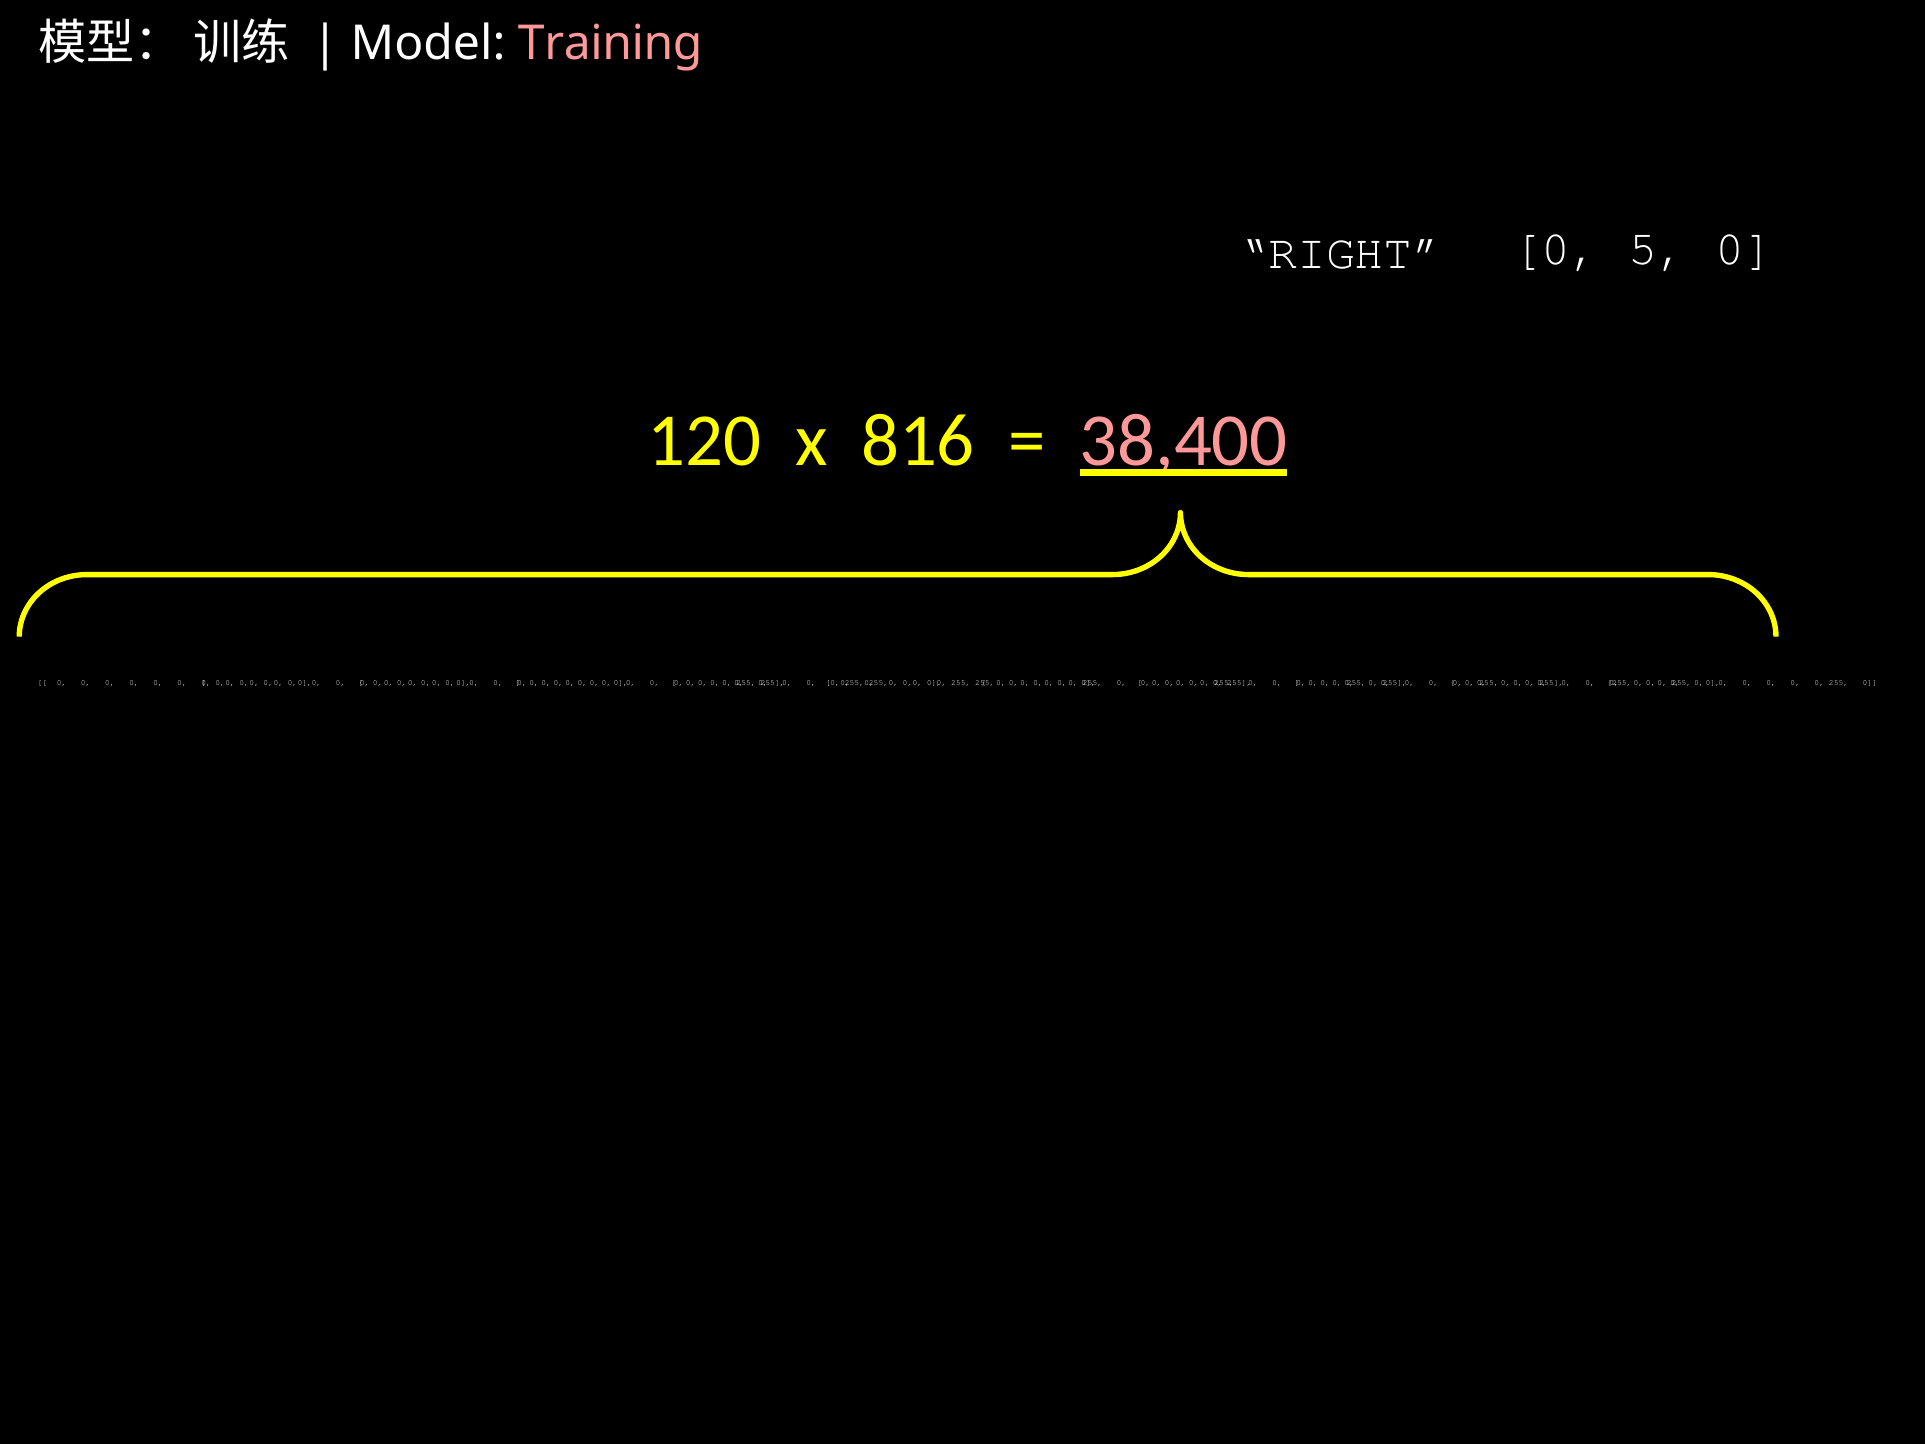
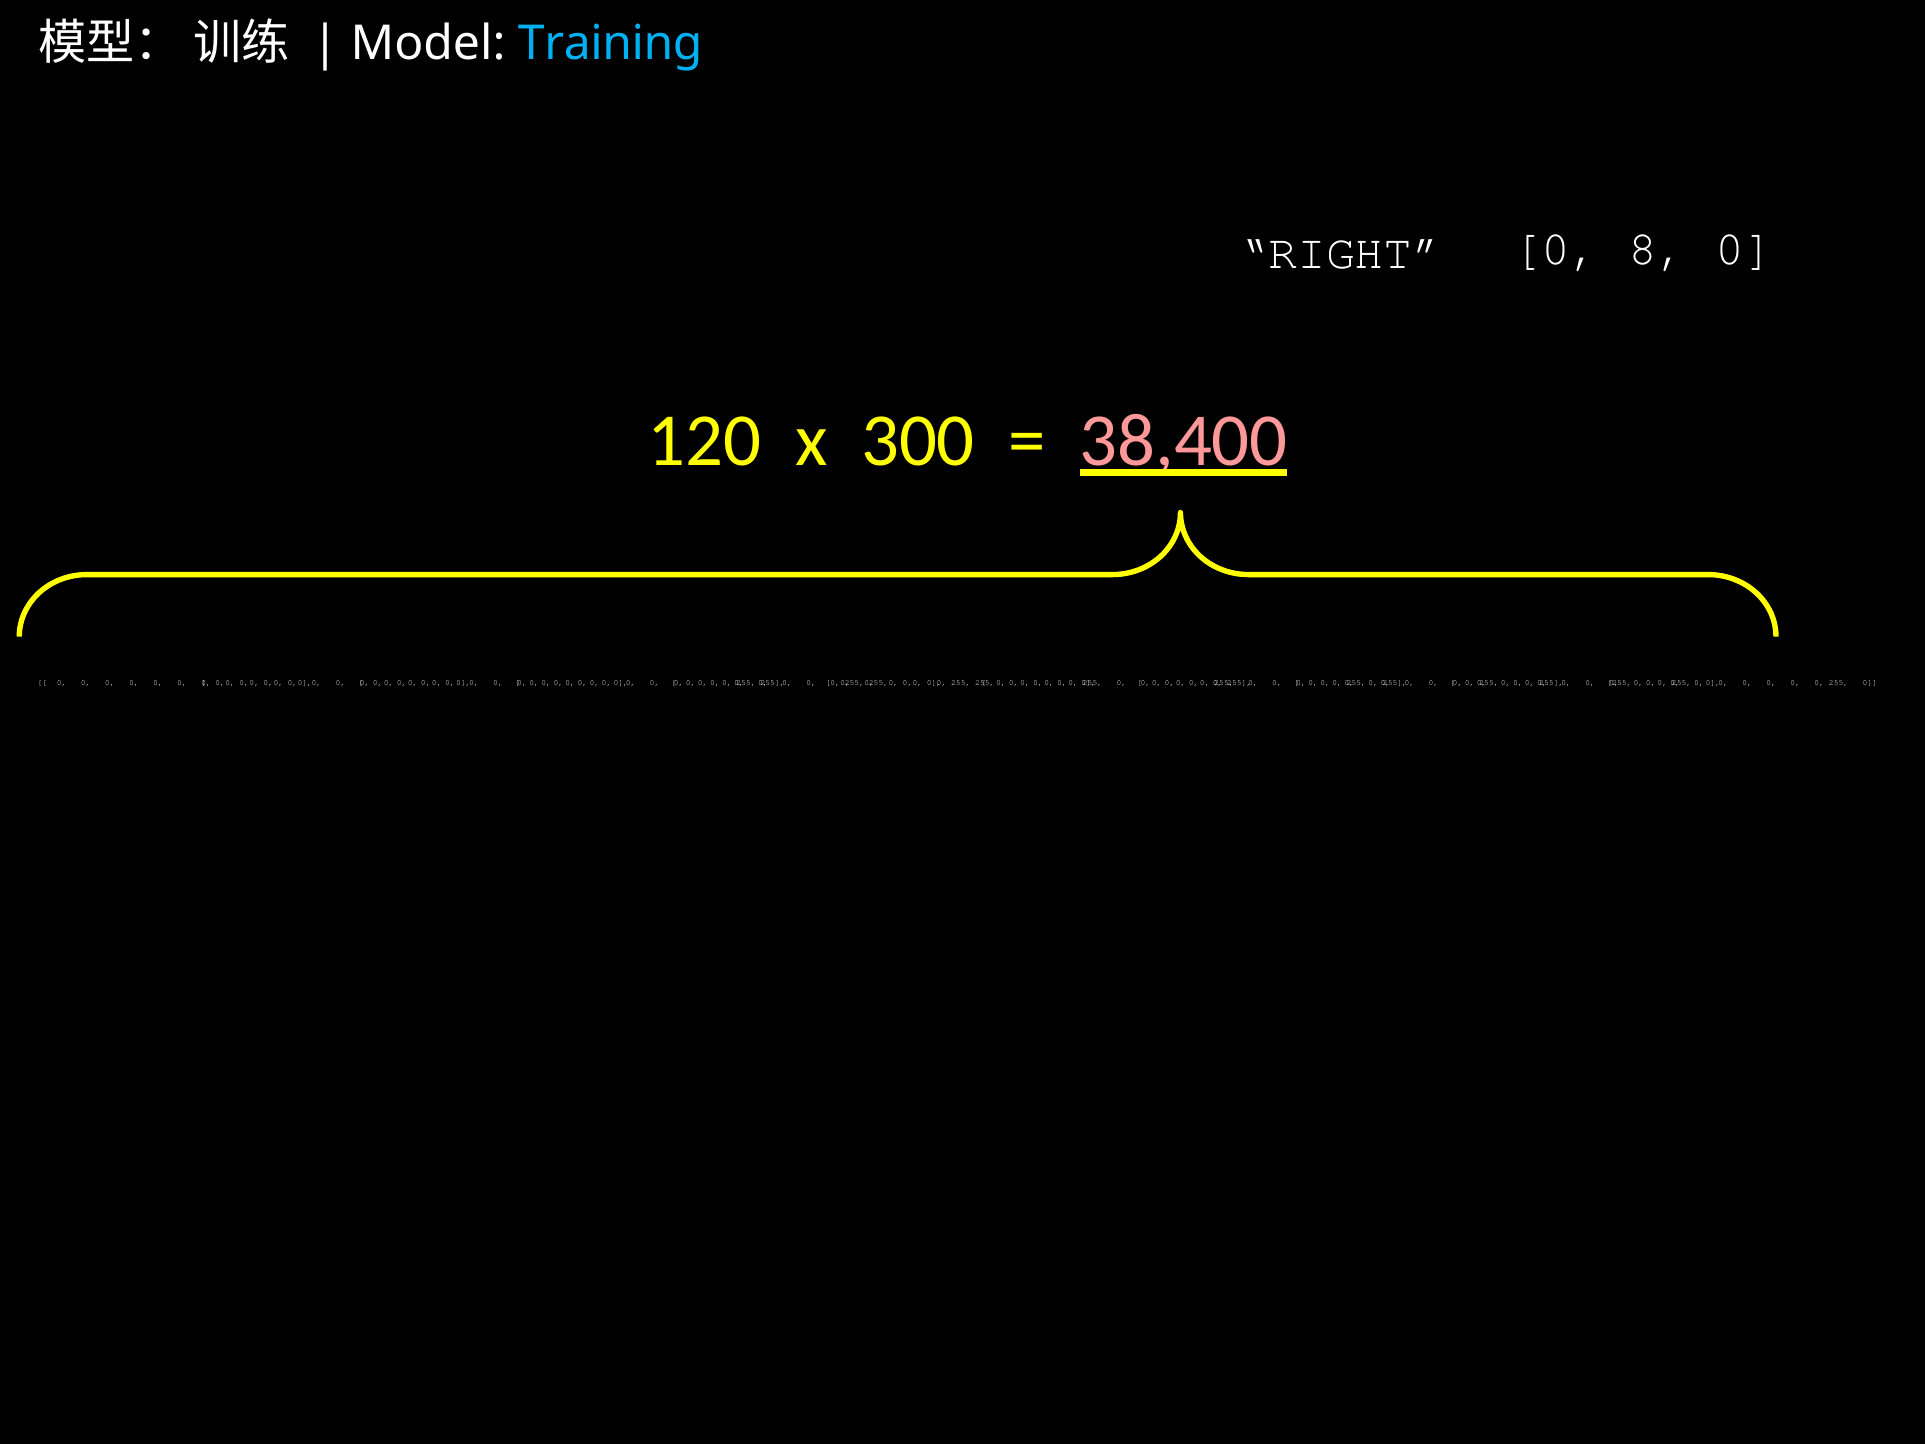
Training colour: pink -> light blue (610, 44)
5: 5 -> 8 (1657, 248)
816: 816 -> 300 (918, 441)
